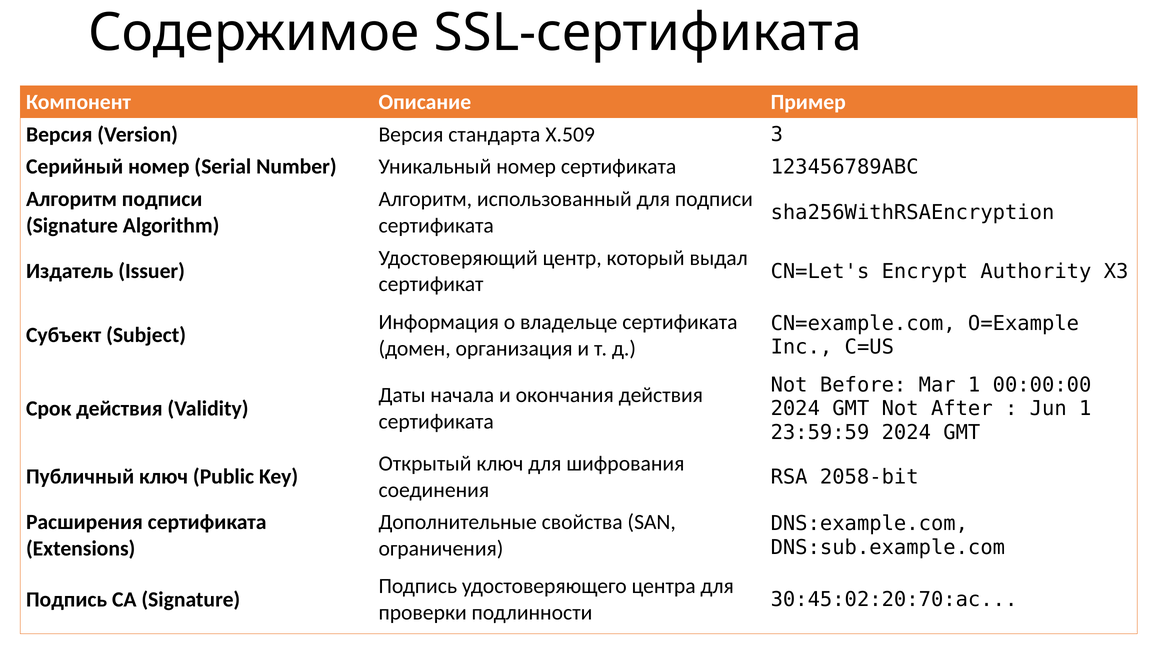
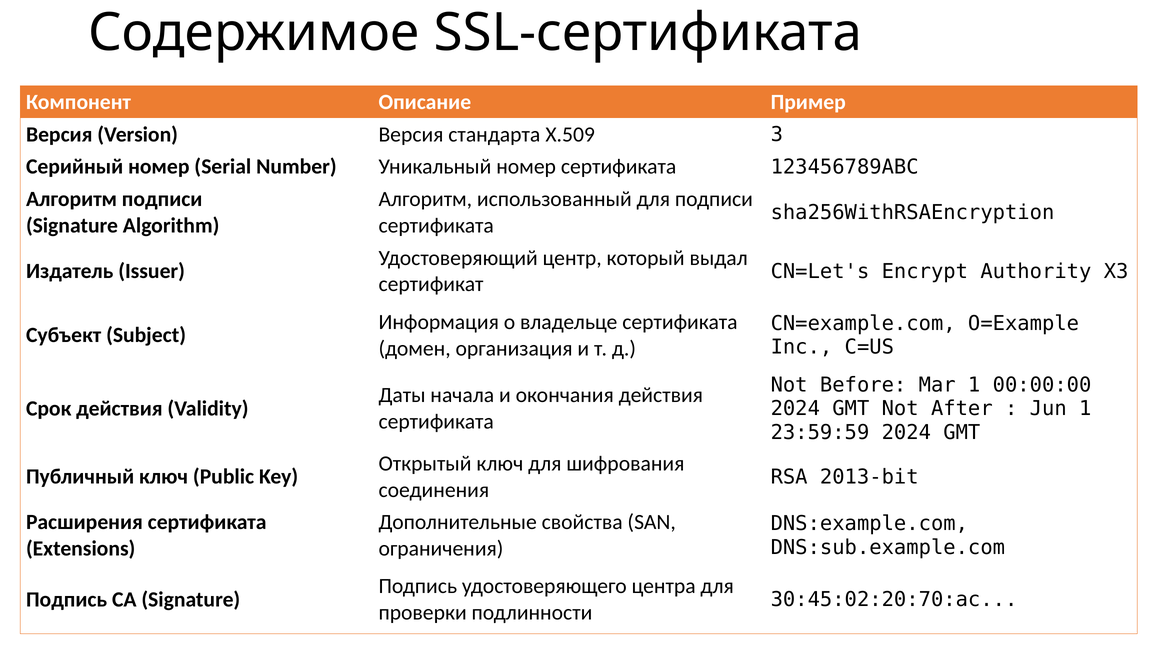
2058-bit: 2058-bit -> 2013-bit (869, 477)
